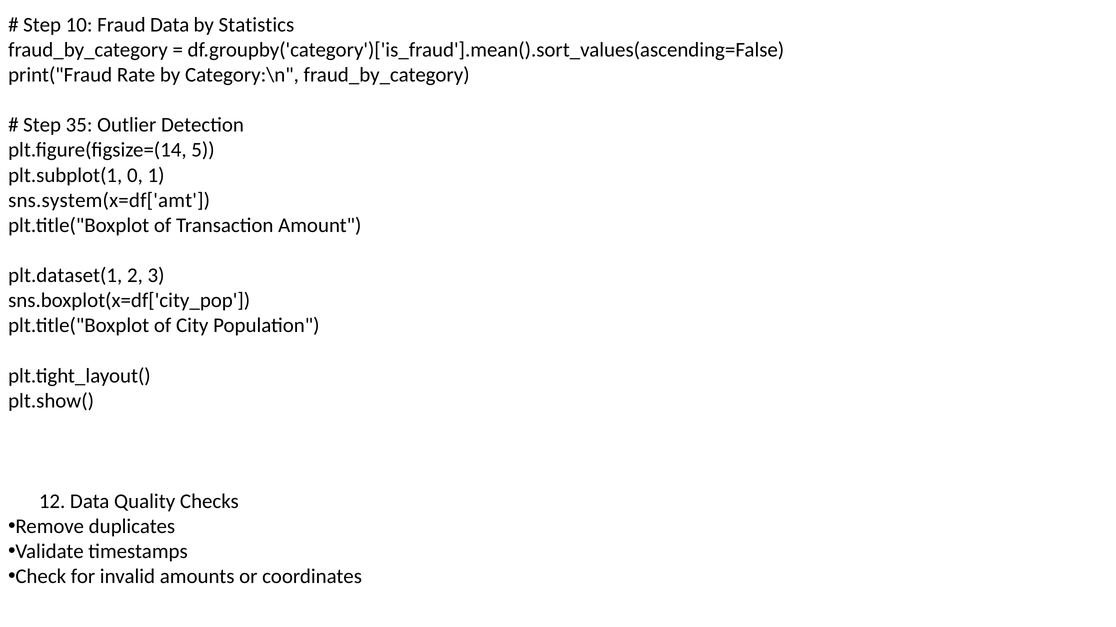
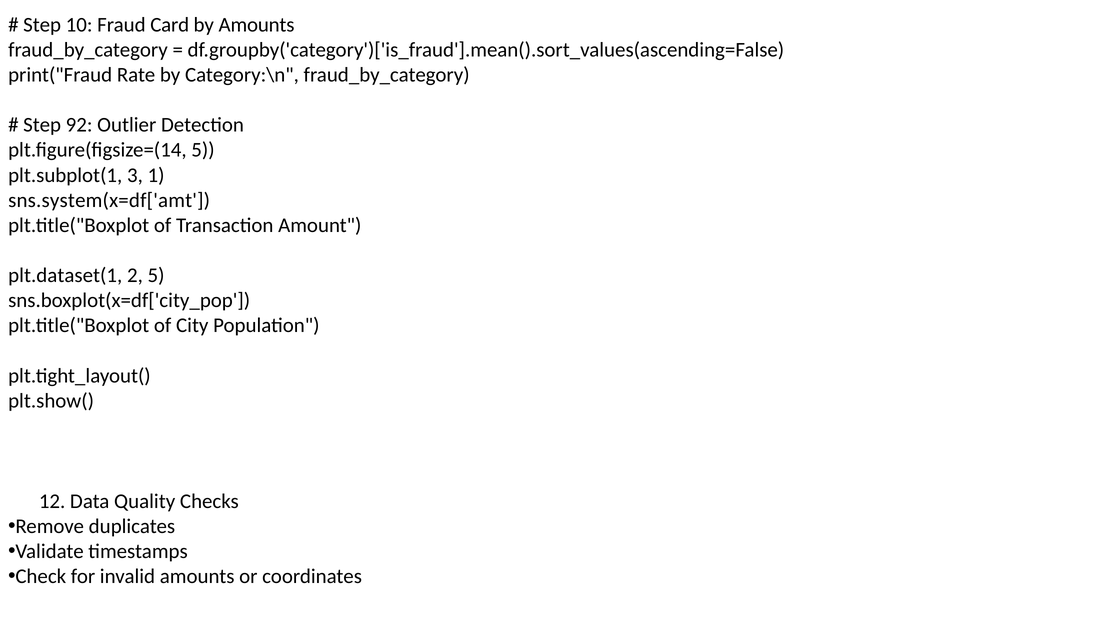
Fraud Data: Data -> Card (170, 25)
by Statistics: Statistics -> Amounts (257, 25)
35: 35 -> 92 (79, 125)
0: 0 -> 3 (135, 175)
2 3: 3 -> 5 (156, 276)
